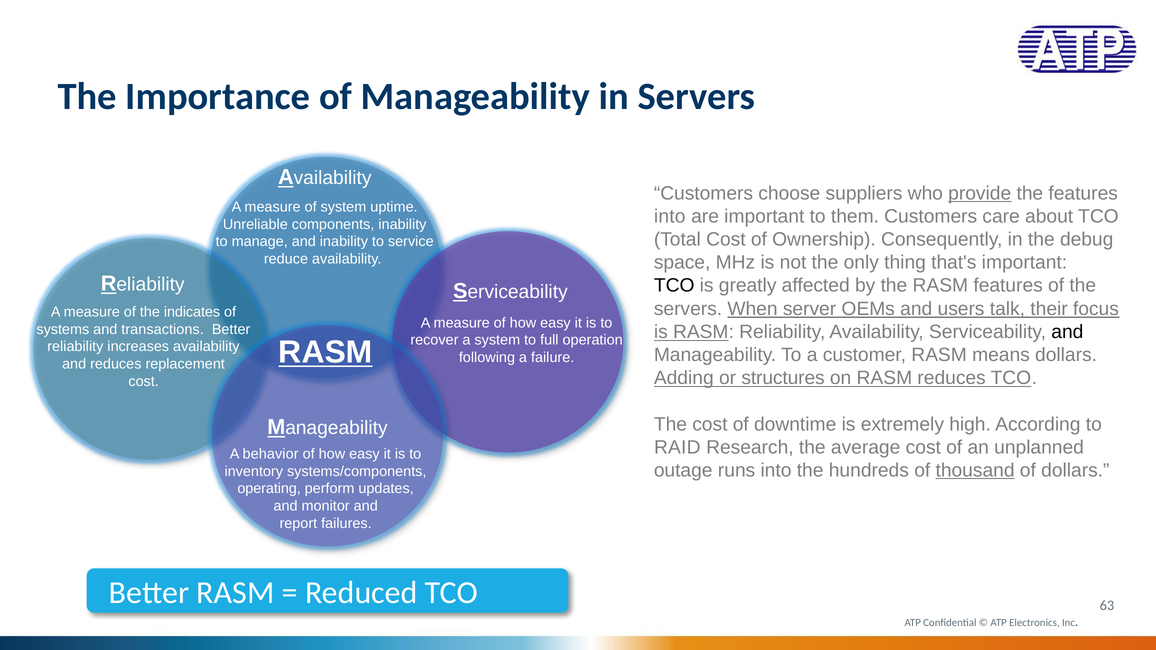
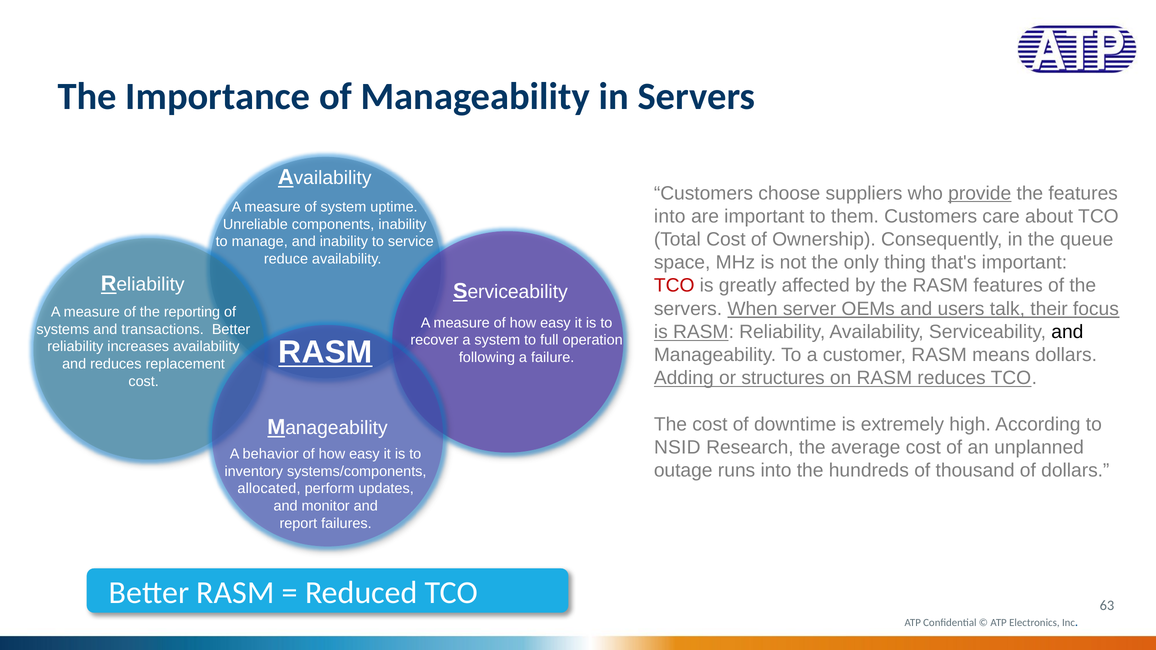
debug: debug -> queue (1087, 239)
TCO colour: black -> red (674, 286)
indicates: indicates -> reporting (192, 312)
RAID: RAID -> NSID (677, 447)
thousand underline: present -> none (975, 471)
operating: operating -> allocated (269, 489)
